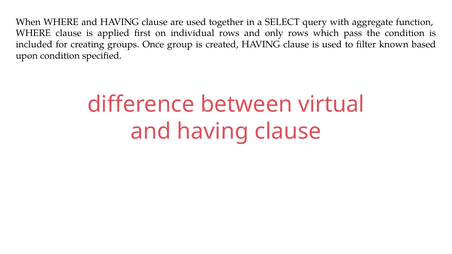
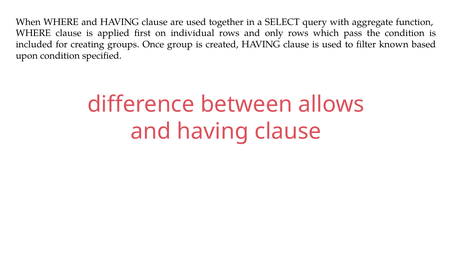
virtual: virtual -> allows (331, 104)
